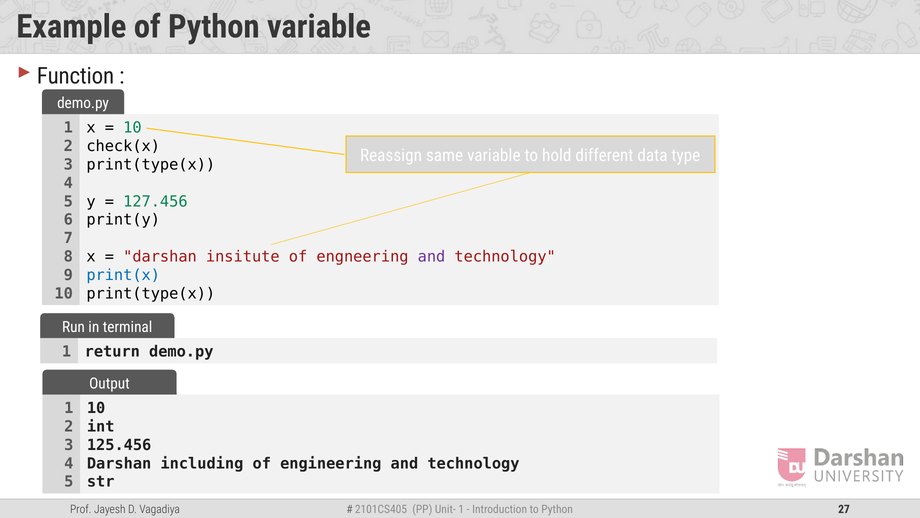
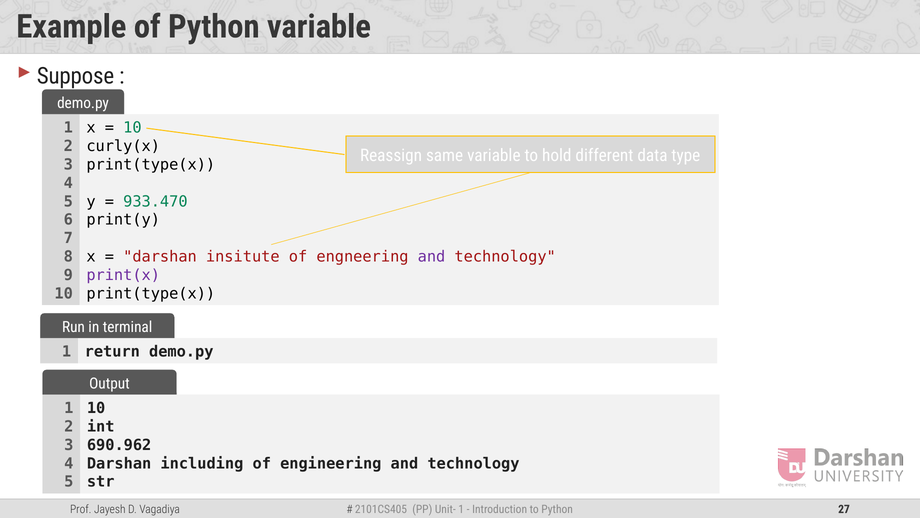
Function: Function -> Suppose (75, 76)
check(x: check(x -> curly(x (123, 146)
127.456: 127.456 -> 933.470 (155, 201)
print(x colour: blue -> purple (123, 275)
125.456: 125.456 -> 690.962 (119, 445)
